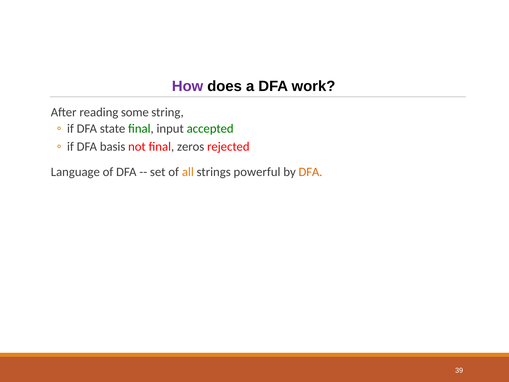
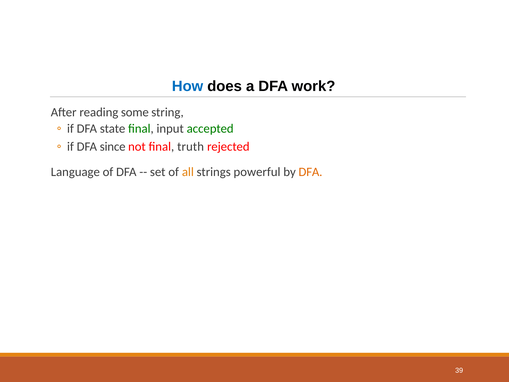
How colour: purple -> blue (188, 86)
basis: basis -> since (113, 147)
zeros: zeros -> truth (191, 147)
